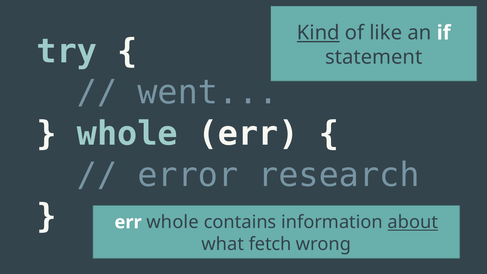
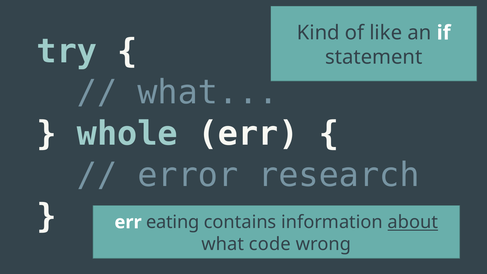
Kind underline: present -> none (318, 33)
went: went -> what (208, 93)
err whole: whole -> eating (173, 222)
fetch: fetch -> code (270, 244)
